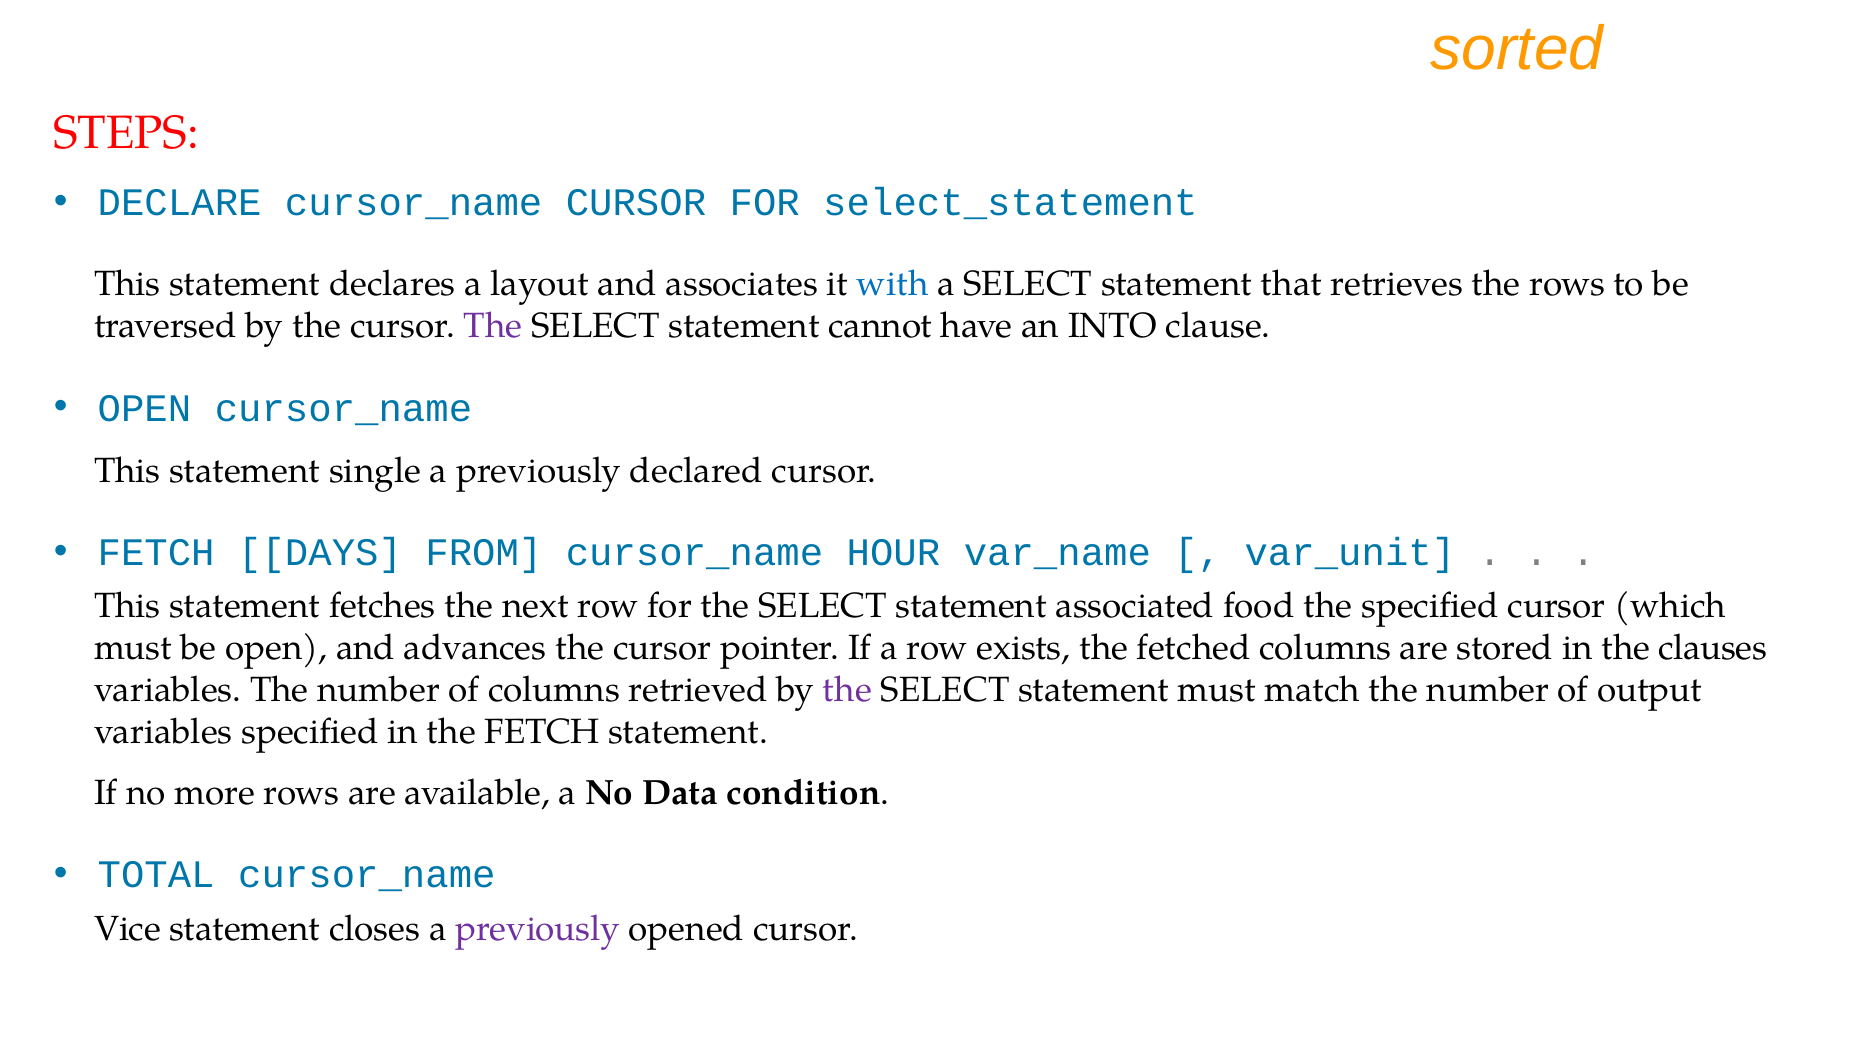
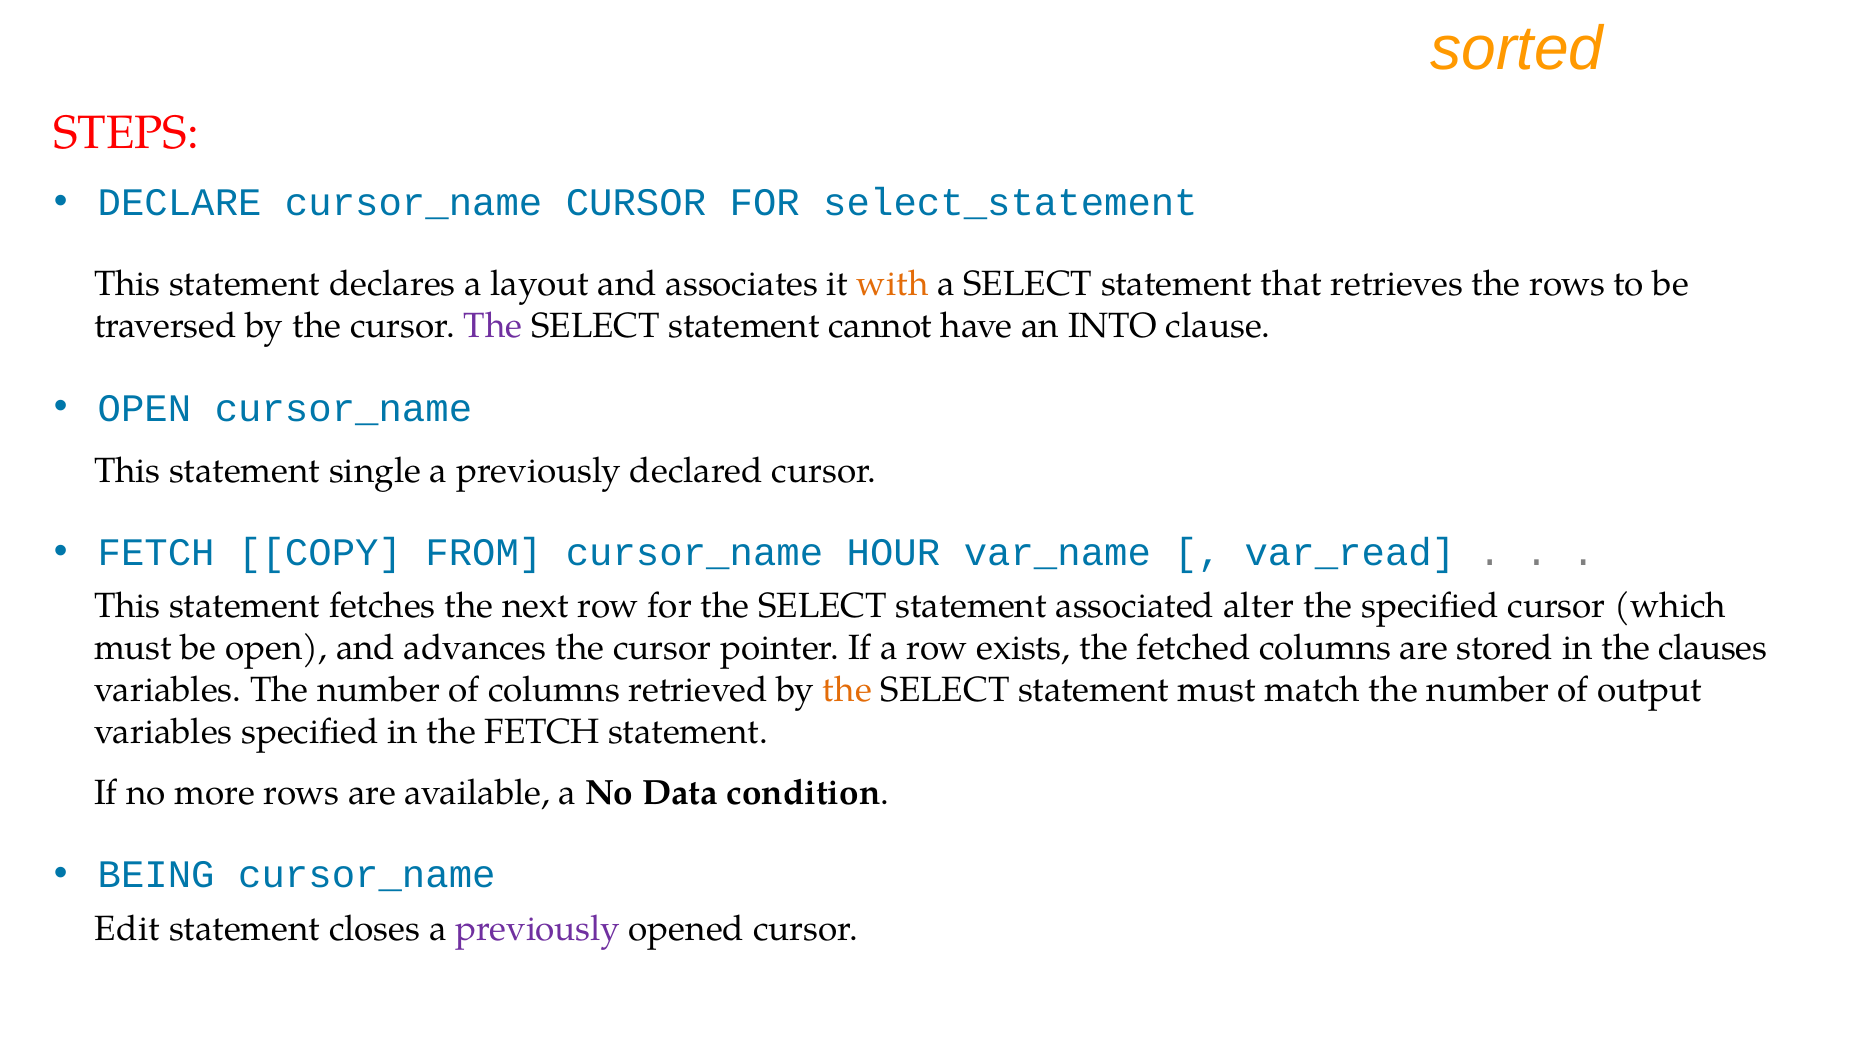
with colour: blue -> orange (893, 284)
DAYS: DAYS -> COPY (320, 553)
var_unit: var_unit -> var_read (1350, 553)
food: food -> alter (1259, 606)
the colour: purple -> orange (847, 690)
TOTAL: TOTAL -> BEING (156, 875)
Vice: Vice -> Edit (127, 928)
